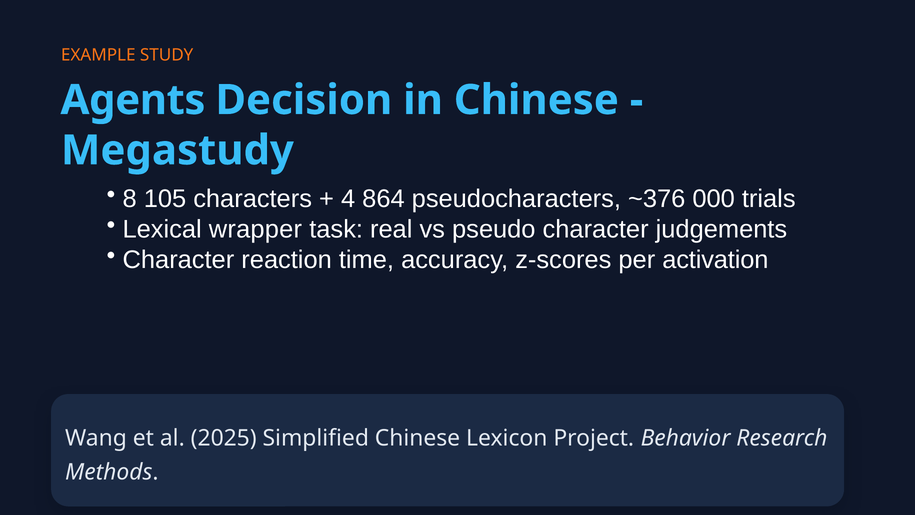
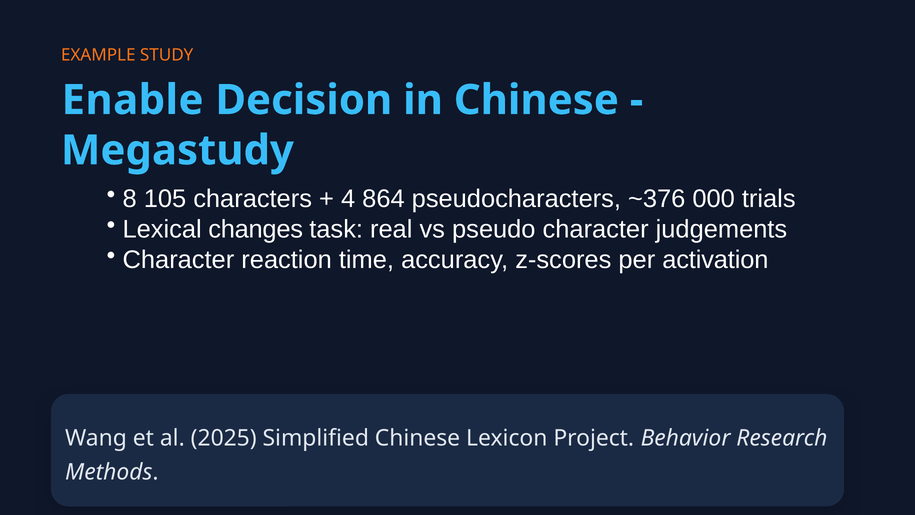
Agents: Agents -> Enable (133, 100)
wrapper: wrapper -> changes (256, 229)
